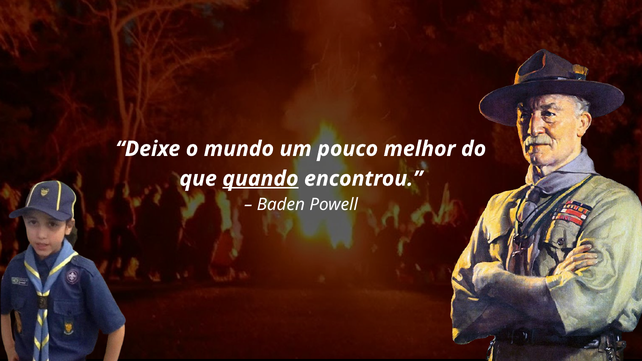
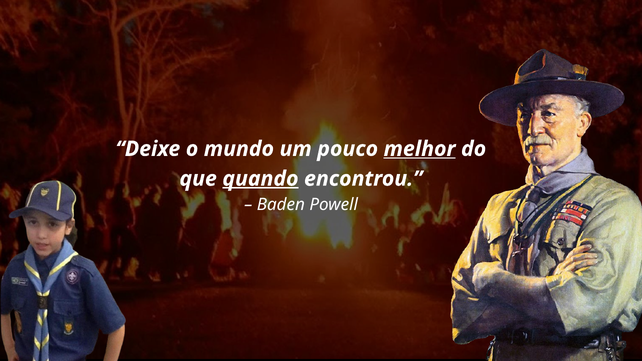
melhor underline: none -> present (420, 149)
